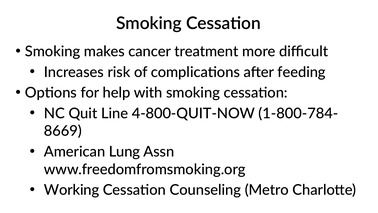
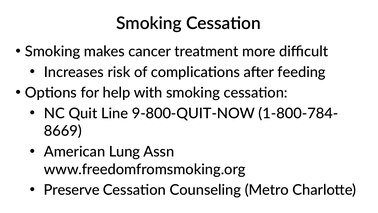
4-800-QUIT-NOW: 4-800-QUIT-NOW -> 9-800-QUIT-NOW (193, 113)
Working: Working -> Preserve (72, 190)
